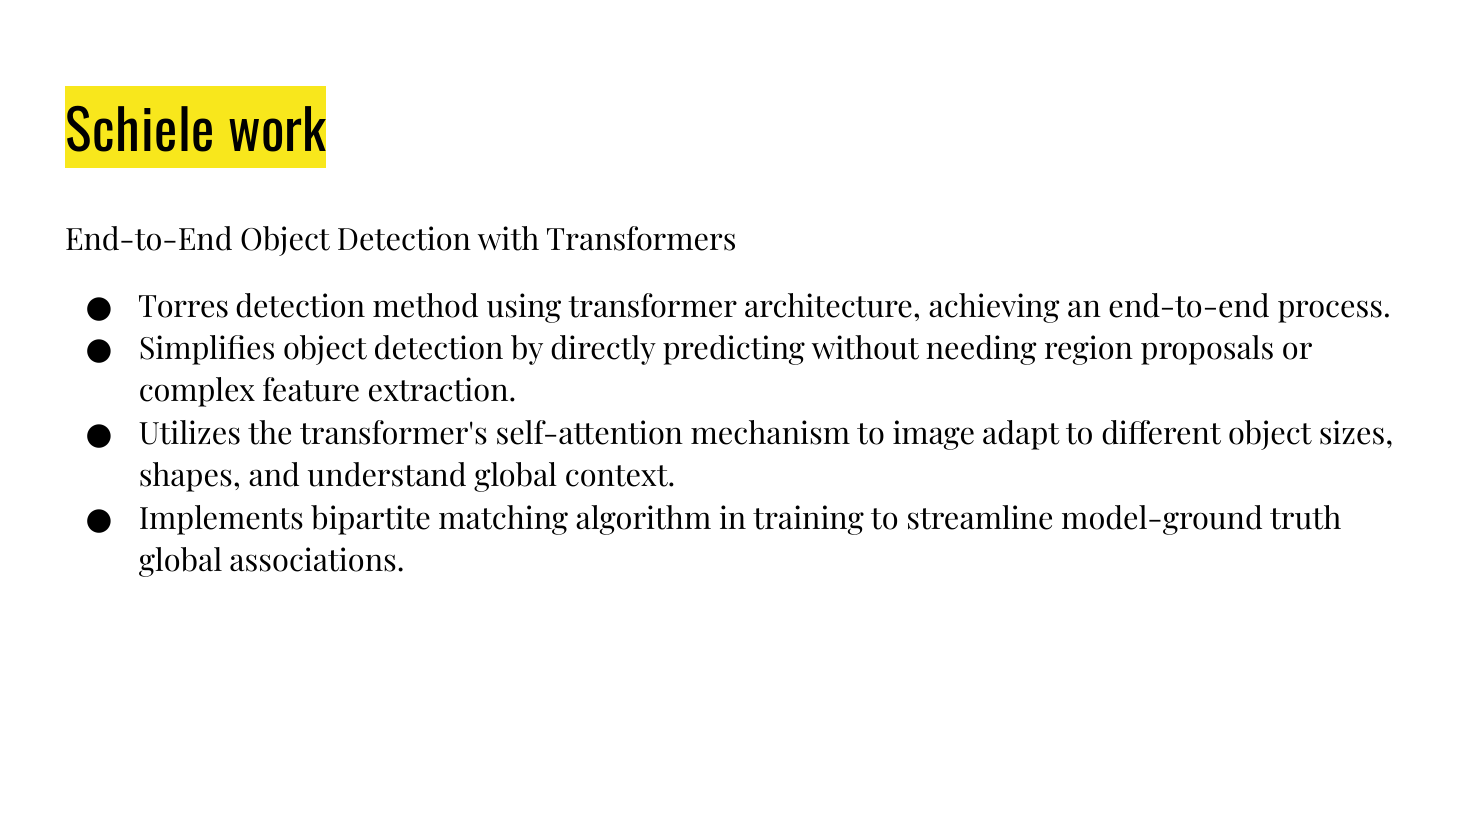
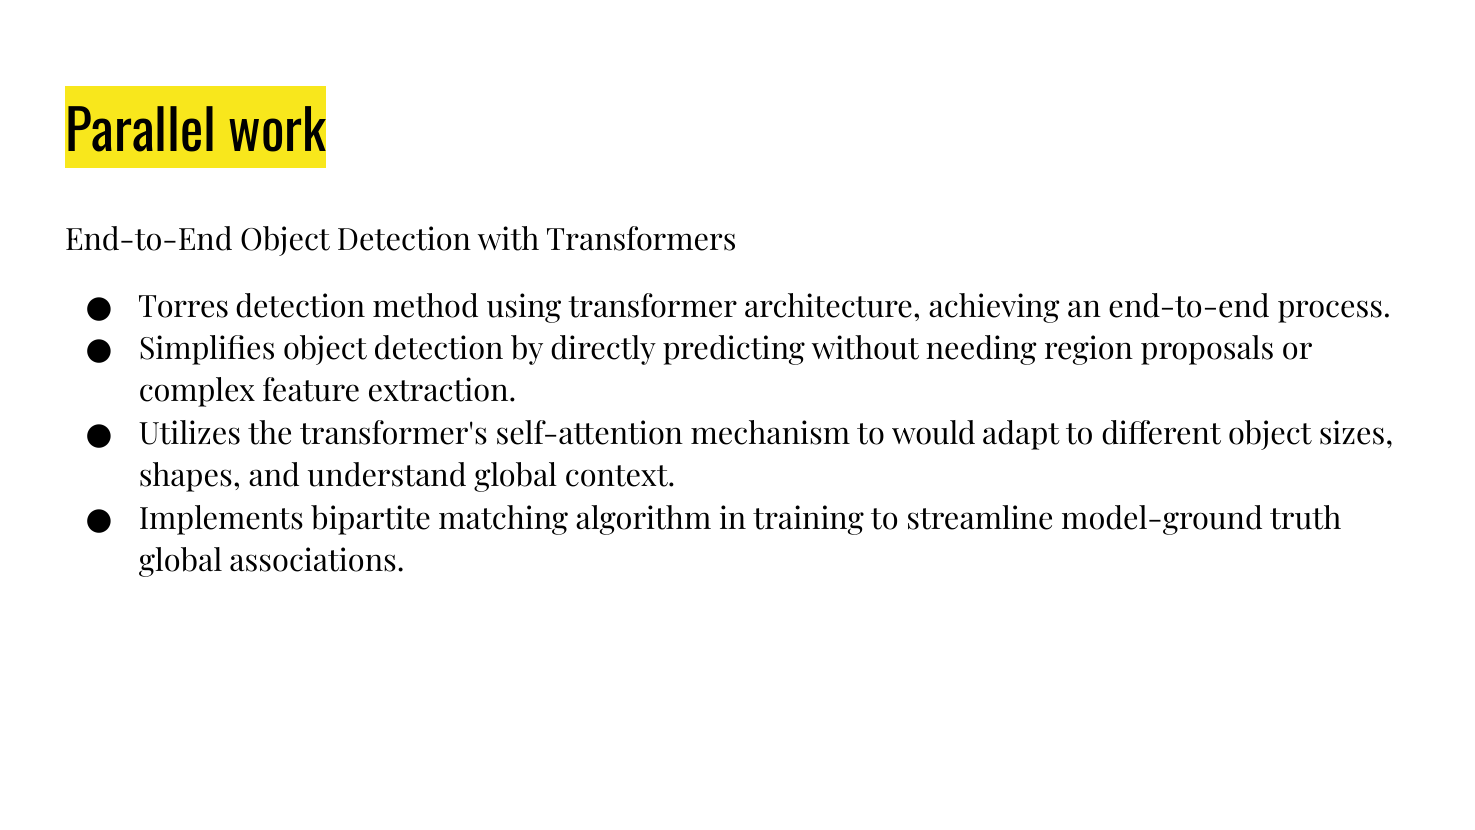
Schiele: Schiele -> Parallel (141, 134)
image: image -> would (934, 434)
